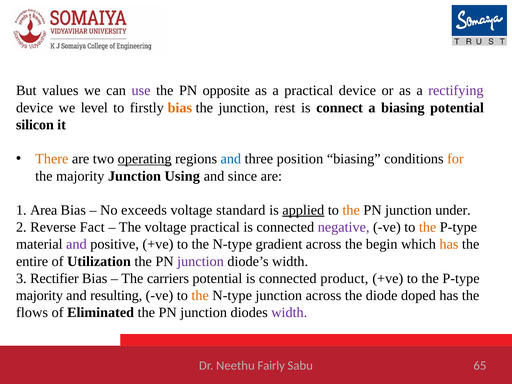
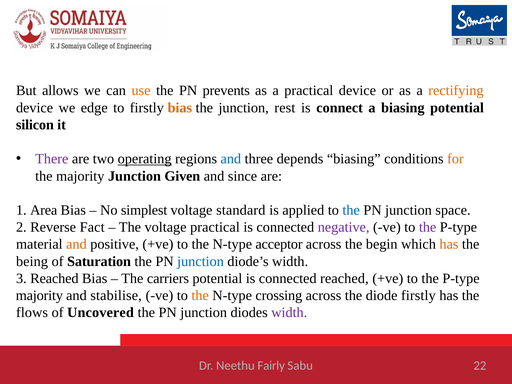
values: values -> allows (60, 91)
use colour: purple -> orange (141, 91)
opposite: opposite -> prevents (226, 91)
rectifying colour: purple -> orange (456, 91)
level: level -> edge (94, 108)
There colour: orange -> purple (52, 159)
position: position -> depends (300, 159)
Using: Using -> Given (182, 176)
exceeds: exceeds -> simplest (144, 210)
applied underline: present -> none (303, 210)
the colour: orange -> blue (351, 210)
under: under -> space (453, 210)
the colour: orange -> purple (428, 227)
and colour: purple -> orange (76, 244)
gradient: gradient -> acceptor (279, 244)
entire: entire -> being (32, 261)
Utilization: Utilization -> Saturation (99, 261)
junction colour: purple -> blue (200, 261)
3 Rectifier: Rectifier -> Reached (54, 278)
connected product: product -> reached (344, 278)
resulting: resulting -> stabilise (116, 295)
N-type junction: junction -> crossing (279, 295)
diode doped: doped -> firstly (418, 295)
Eliminated: Eliminated -> Uncovered (101, 313)
65: 65 -> 22 (480, 366)
